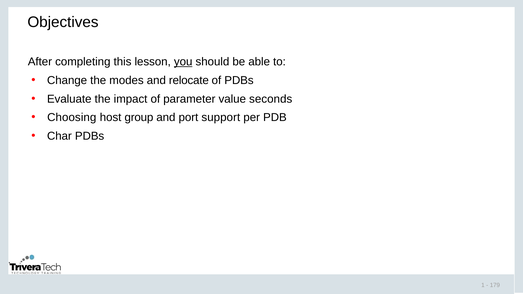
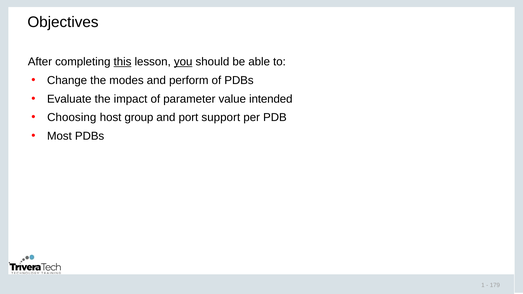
this underline: none -> present (123, 62)
relocate: relocate -> perform (189, 80)
seconds: seconds -> intended (271, 99)
Char: Char -> Most (59, 136)
